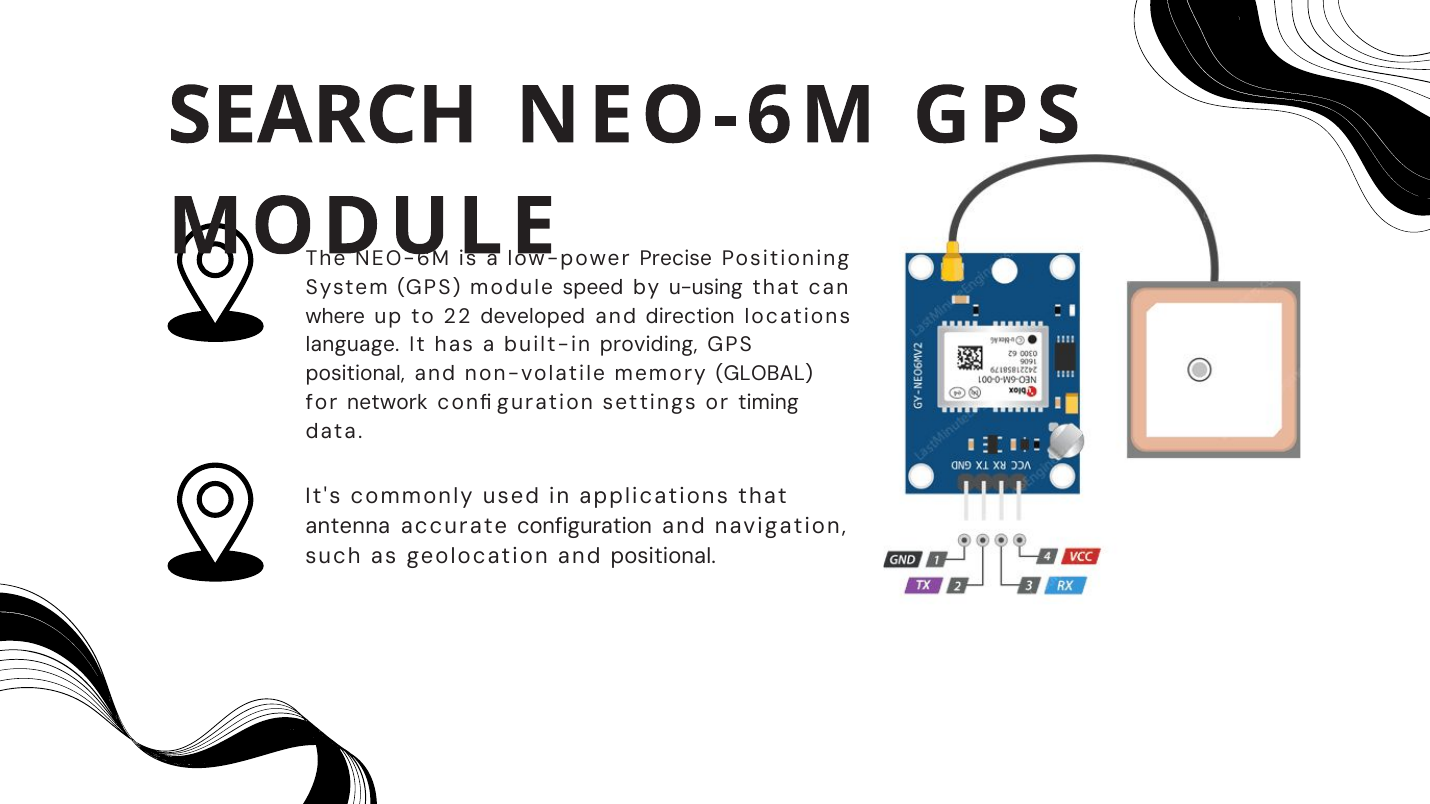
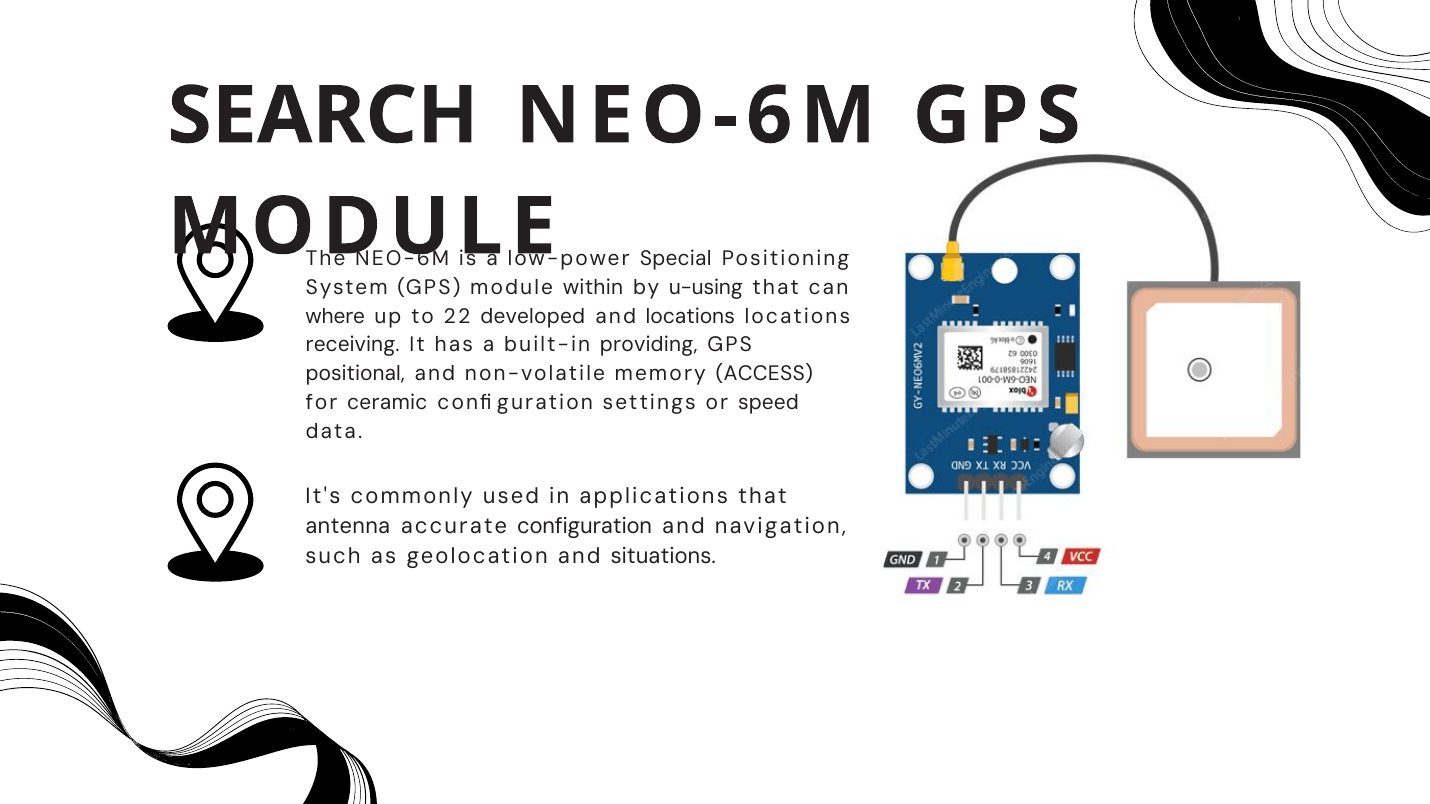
Precise: Precise -> Special (676, 258)
speed: speed -> within (593, 287)
and direction: direction -> locations (690, 316)
language: language -> receiving (353, 345)
GLOBAL: GLOBAL -> ACCESS (764, 374)
network: network -> ceramic (387, 403)
timing: timing -> speed (768, 403)
and positional: positional -> situations (663, 557)
